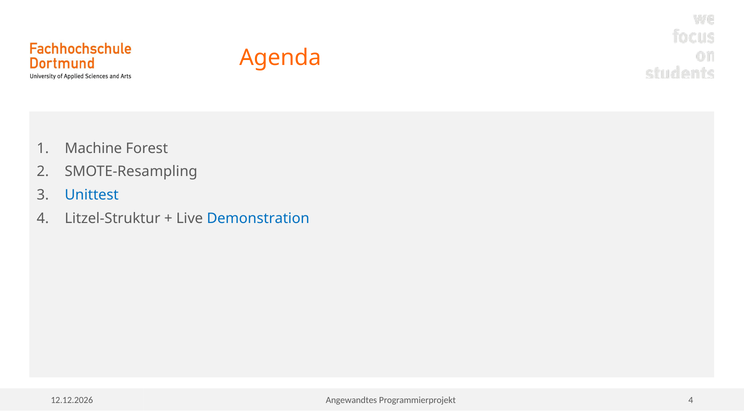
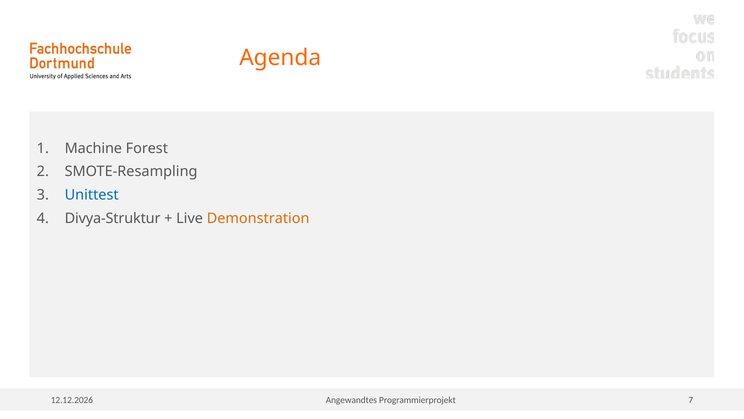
Litzel-Struktur: Litzel-Struktur -> Divya-Struktur (113, 218)
Demonstration colour: blue -> orange (258, 218)
Programmierprojekt 4: 4 -> 7 (691, 400)
